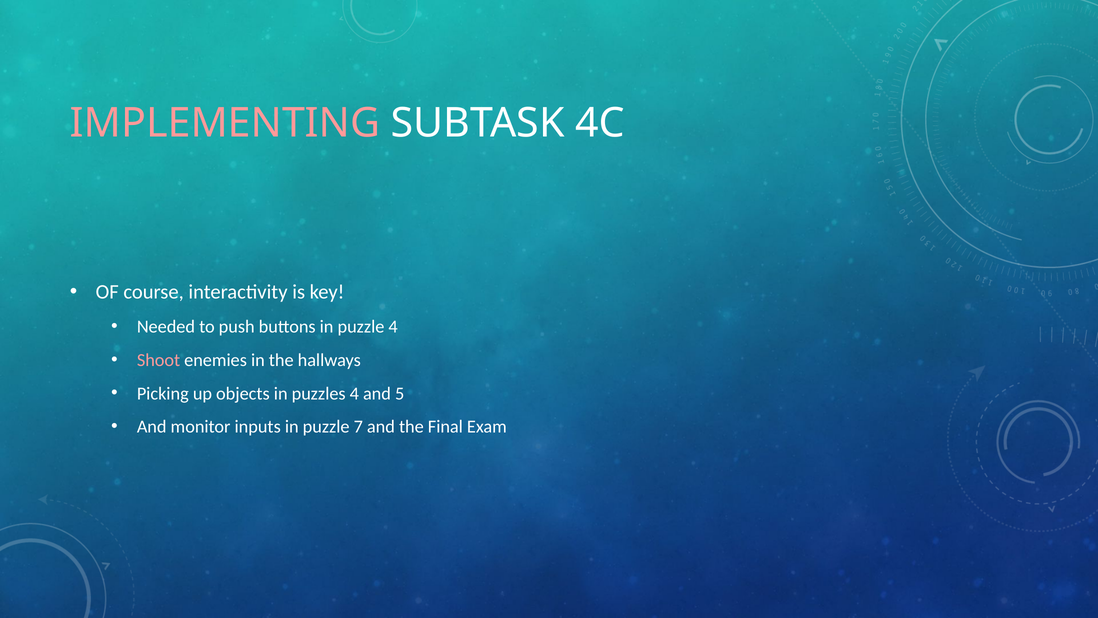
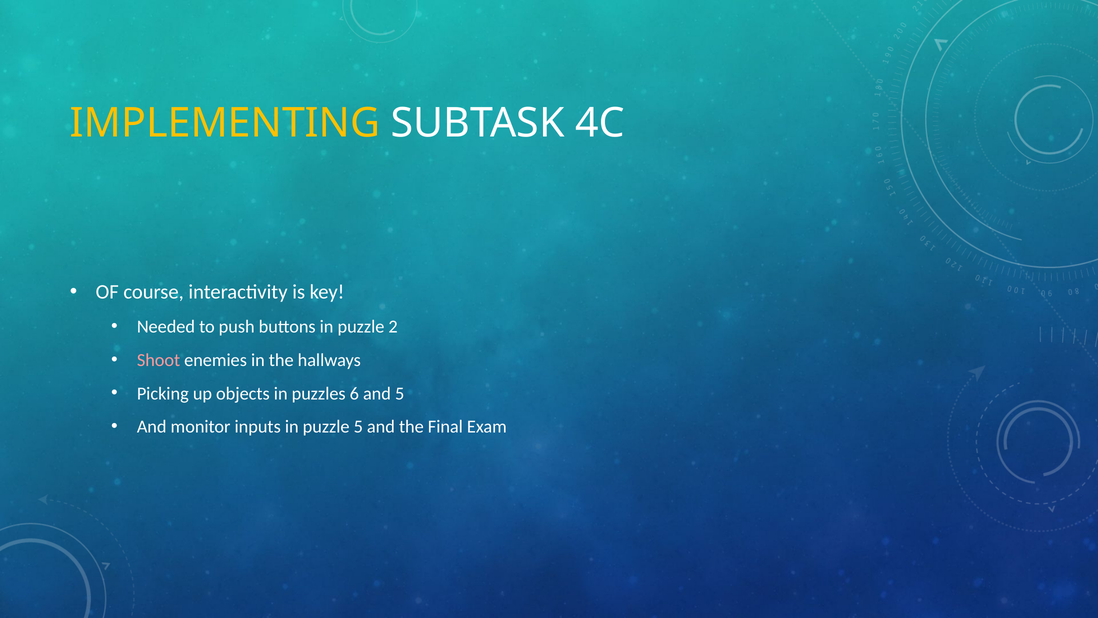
IMPLEMENTING colour: pink -> yellow (225, 123)
puzzle 4: 4 -> 2 (393, 326)
puzzles 4: 4 -> 6 (354, 393)
puzzle 7: 7 -> 5 (358, 427)
